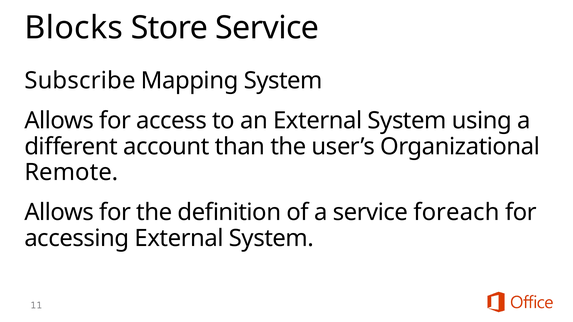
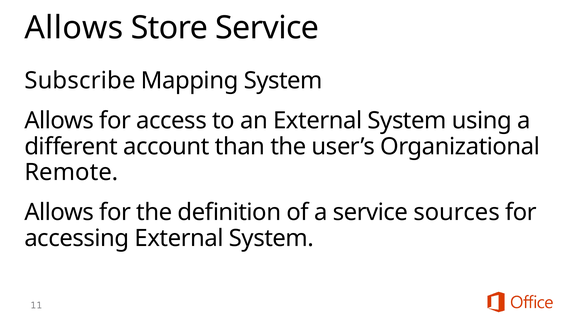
Blocks: Blocks -> Allows (74, 28)
foreach: foreach -> sources (457, 213)
